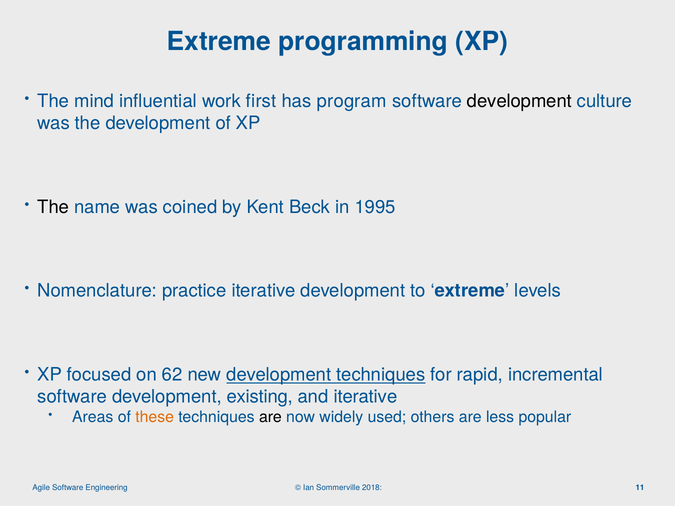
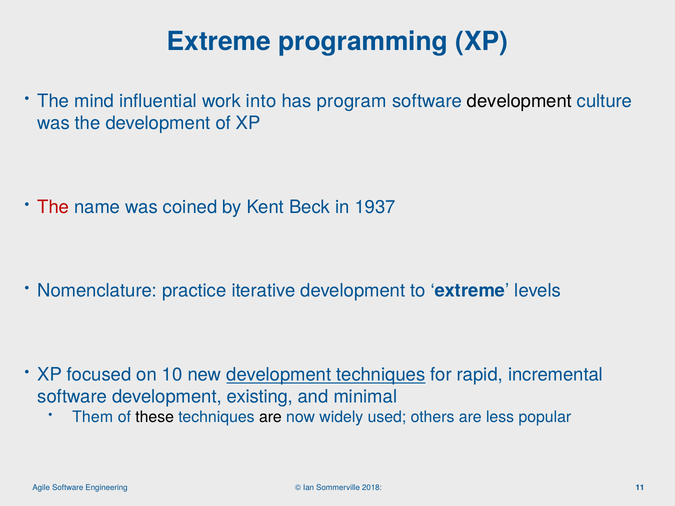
first: first -> into (261, 101)
The colour: black -> red (53, 207)
1995: 1995 -> 1937 (375, 207)
62: 62 -> 10 (172, 375)
and iterative: iterative -> minimal (365, 397)
Areas: Areas -> Them (93, 417)
these colour: orange -> black (155, 417)
